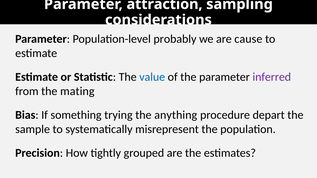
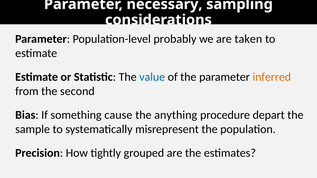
attraction: attraction -> necessary (164, 4)
cause: cause -> taken (248, 39)
inferred colour: purple -> orange (272, 77)
mating: mating -> second (77, 91)
trying: trying -> cause (118, 115)
